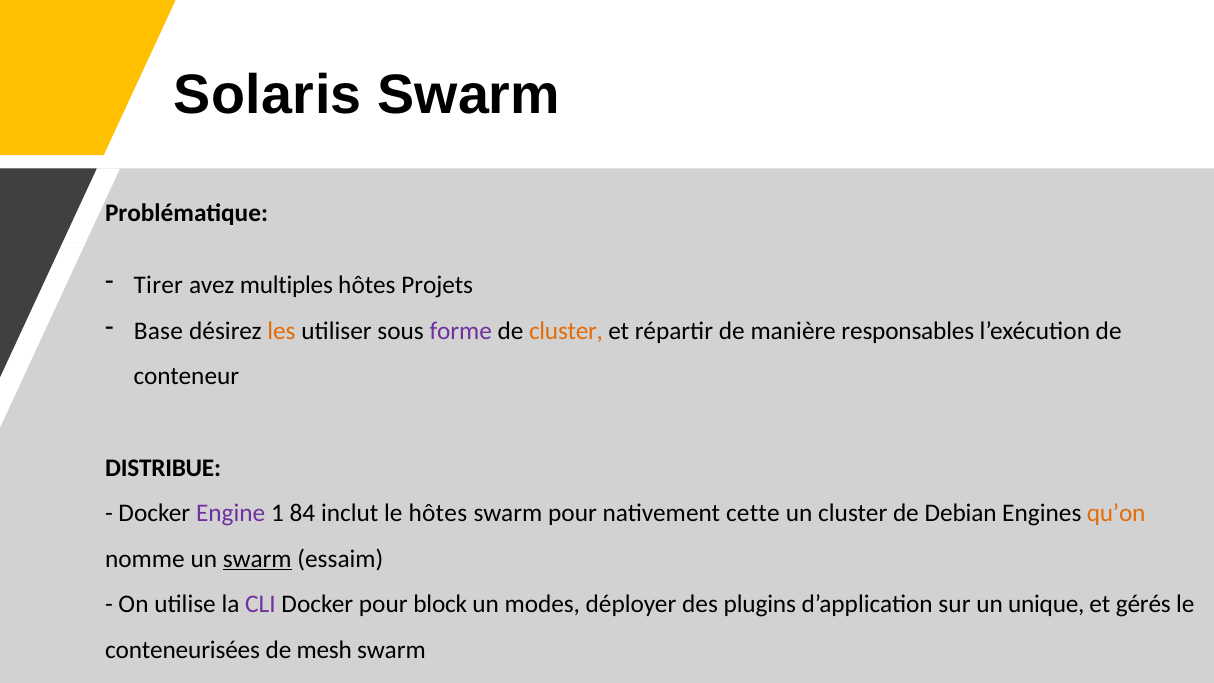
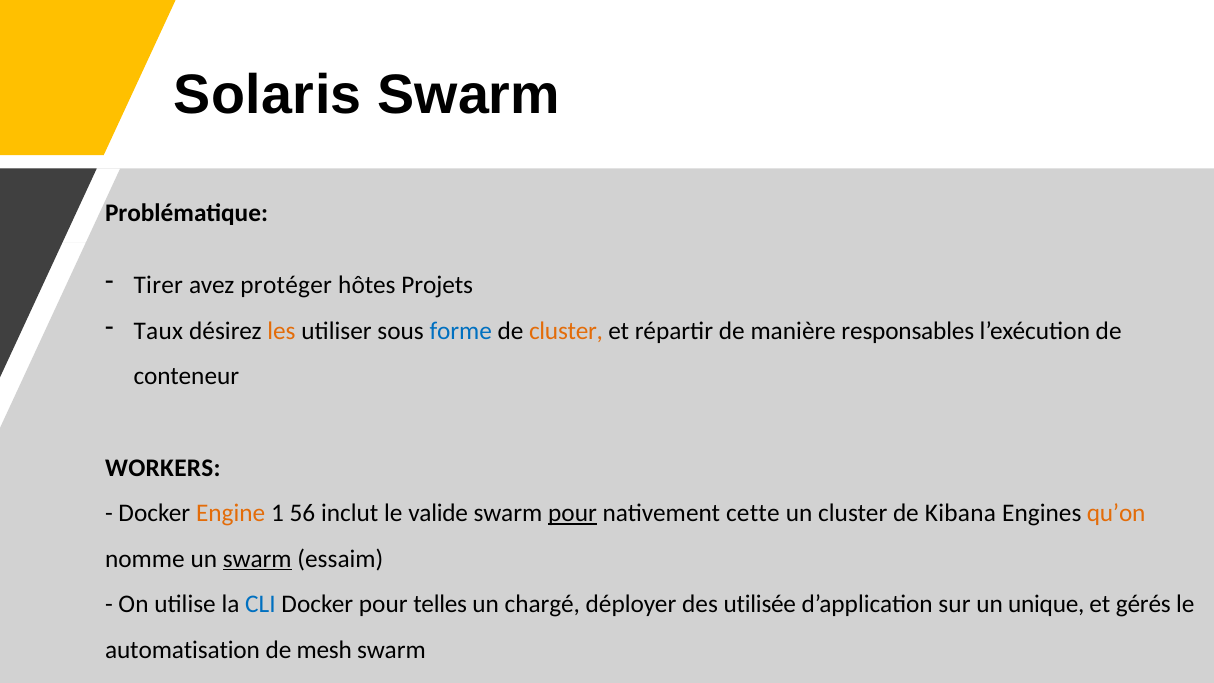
multiples: multiples -> protéger (286, 285)
Base: Base -> Taux (158, 331)
forme colour: purple -> blue (461, 331)
DISTRIBUE: DISTRIBUE -> WORKERS (163, 468)
Engine colour: purple -> orange (231, 513)
84: 84 -> 56 (302, 513)
le hôtes: hôtes -> valide (438, 513)
pour underline: none -> present (573, 513)
Debian: Debian -> Kibana (960, 513)
CLI colour: purple -> blue (260, 604)
block: block -> telles (440, 604)
modes: modes -> chargé (542, 604)
plugins: plugins -> utilisée (760, 604)
conteneurisées: conteneurisées -> automatisation (183, 650)
